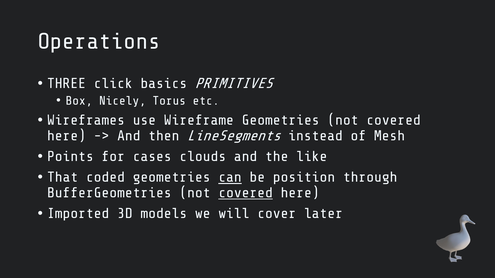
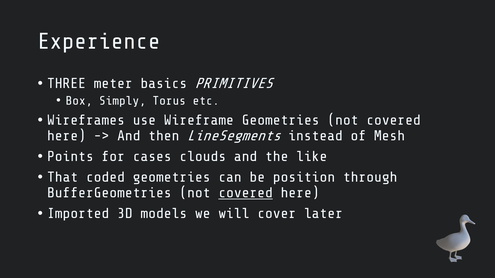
Operations: Operations -> Experience (99, 42)
click: click -> meter (113, 84)
Nicely: Nicely -> Simply (122, 101)
can underline: present -> none (230, 177)
